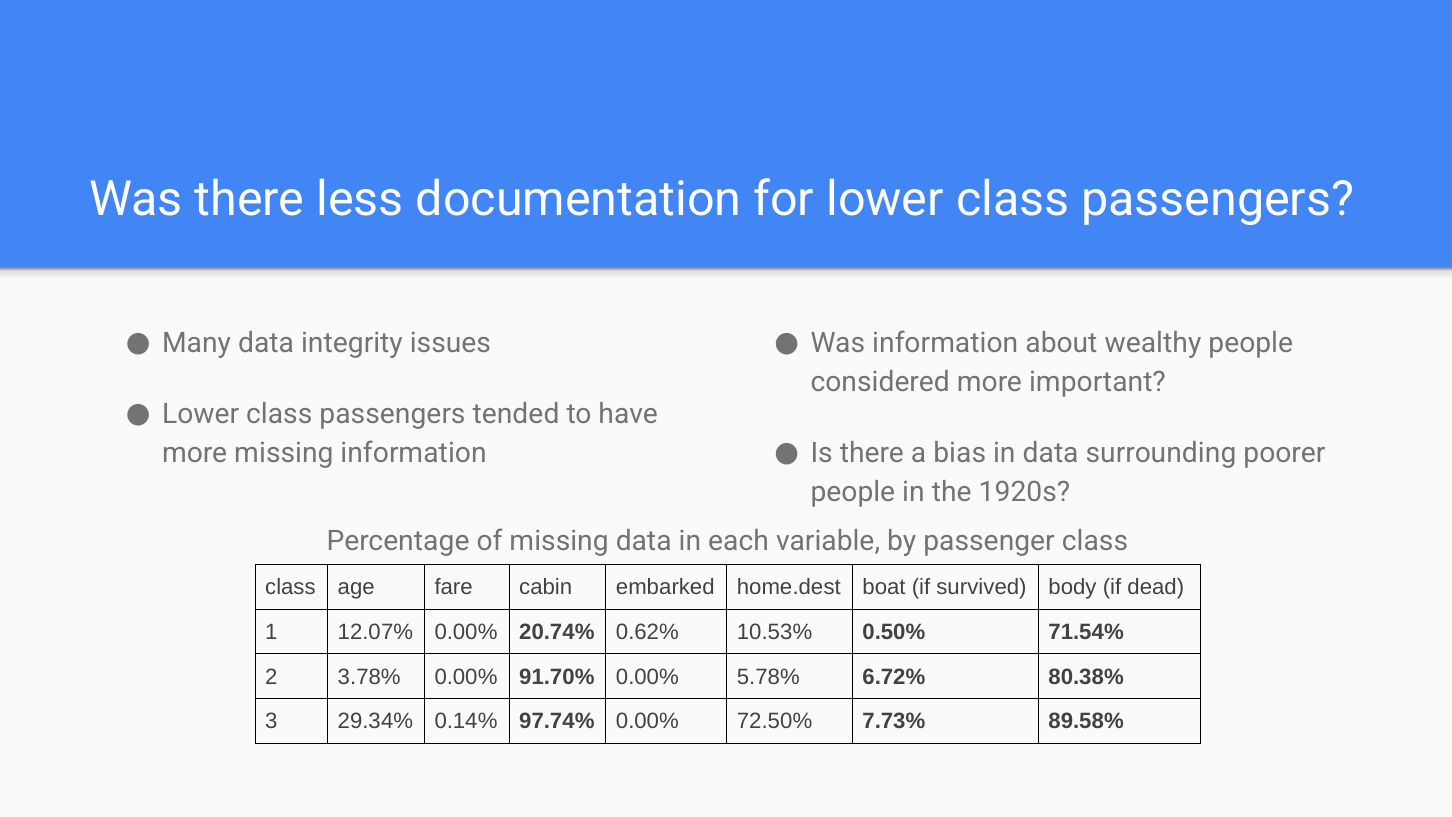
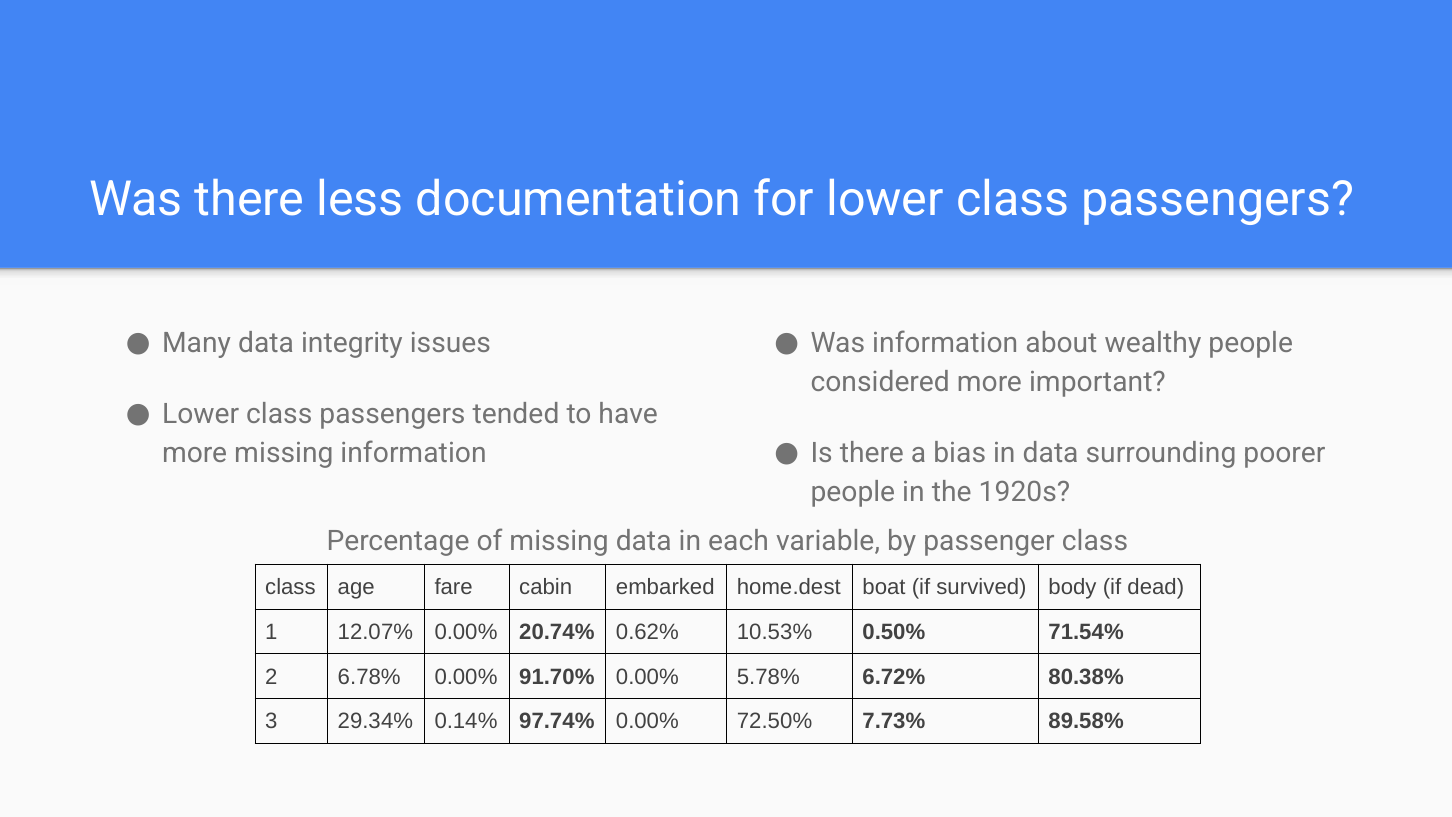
3.78%: 3.78% -> 6.78% (369, 677)
